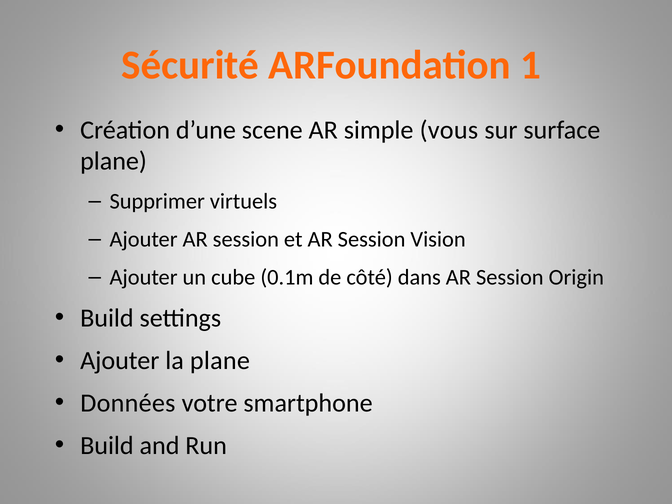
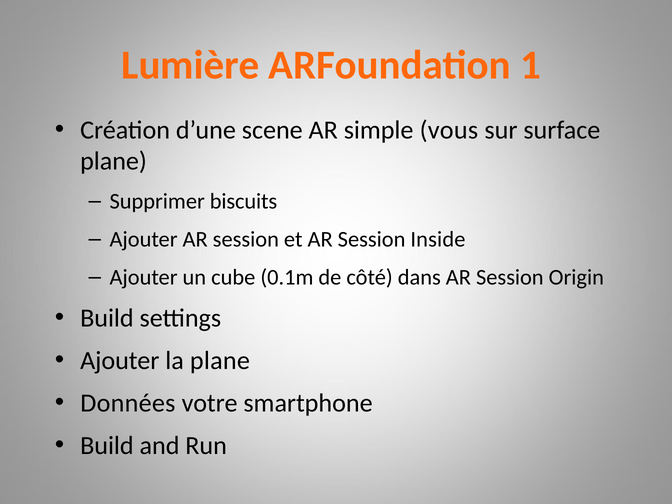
Sécurité: Sécurité -> Lumière (190, 65)
virtuels: virtuels -> biscuits (244, 201)
Vision: Vision -> Inside (438, 239)
